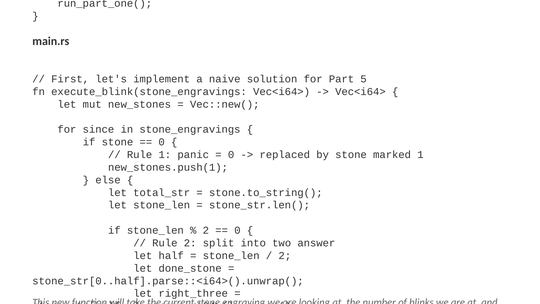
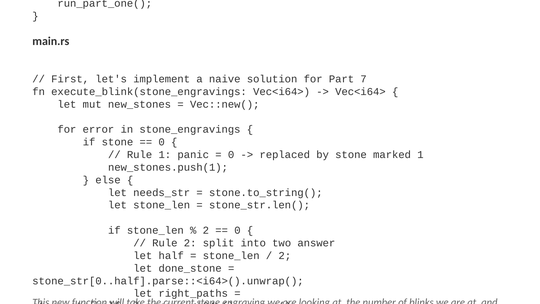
5: 5 -> 7 (364, 79)
since: since -> error (98, 129)
total_str: total_str -> needs_str (162, 192)
right_three: right_three -> right_paths (193, 293)
